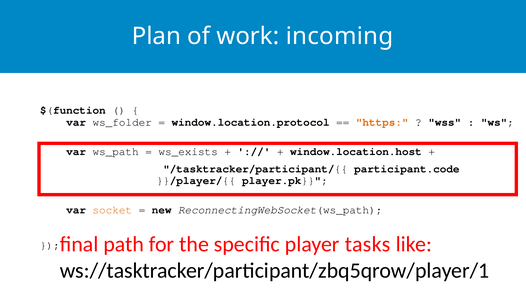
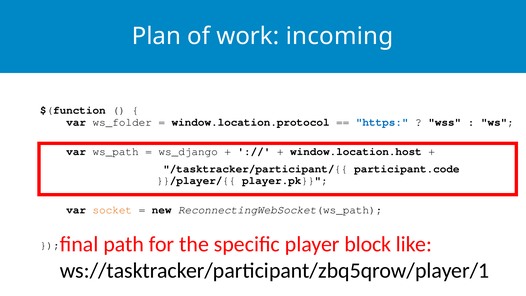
https colour: orange -> blue (382, 122)
ws_exists: ws_exists -> ws_django (188, 151)
tasks: tasks -> block (368, 244)
